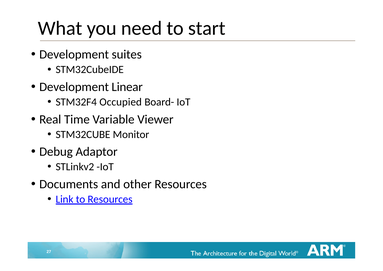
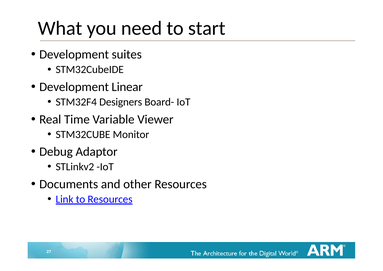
Occupied: Occupied -> Designers (121, 102)
